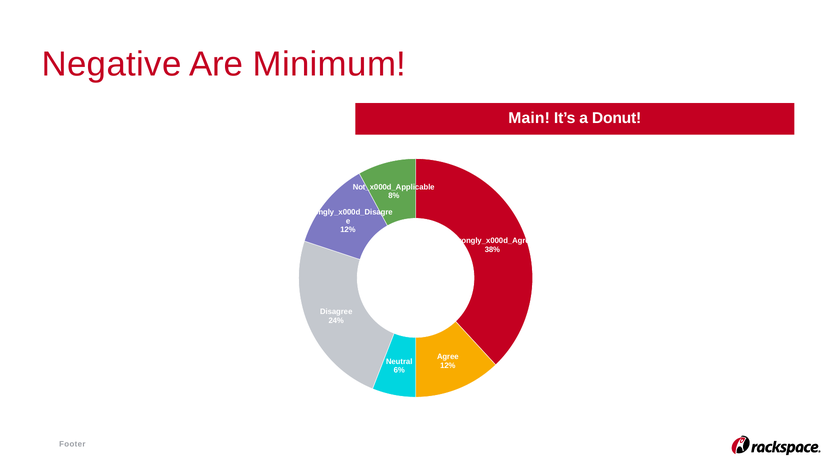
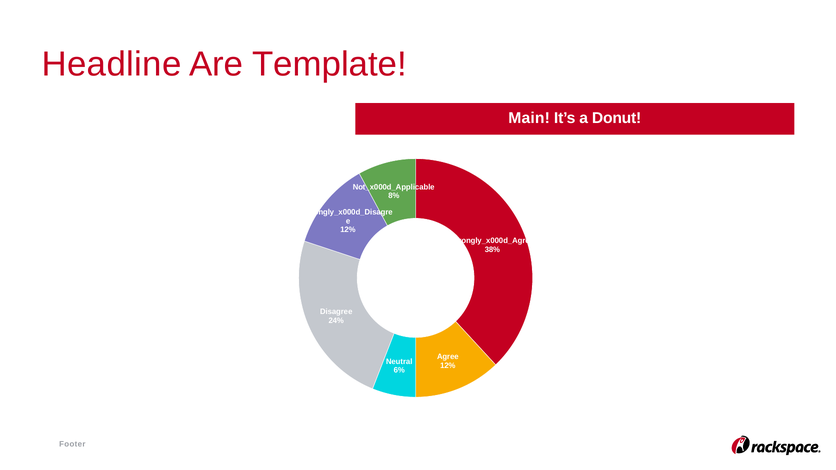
Negative: Negative -> Headline (112, 64)
Minimum: Minimum -> Template (330, 64)
